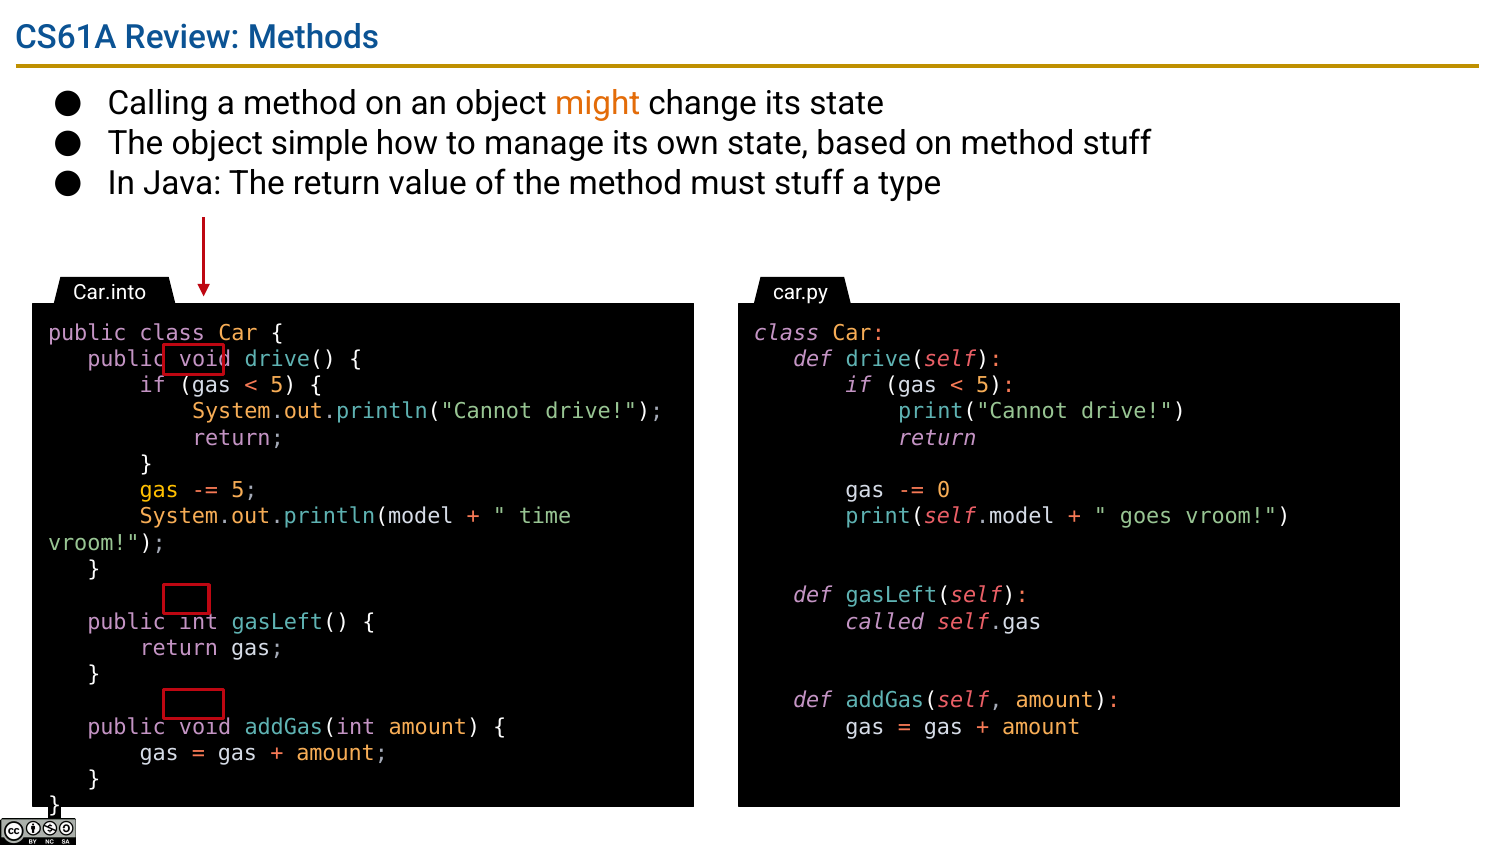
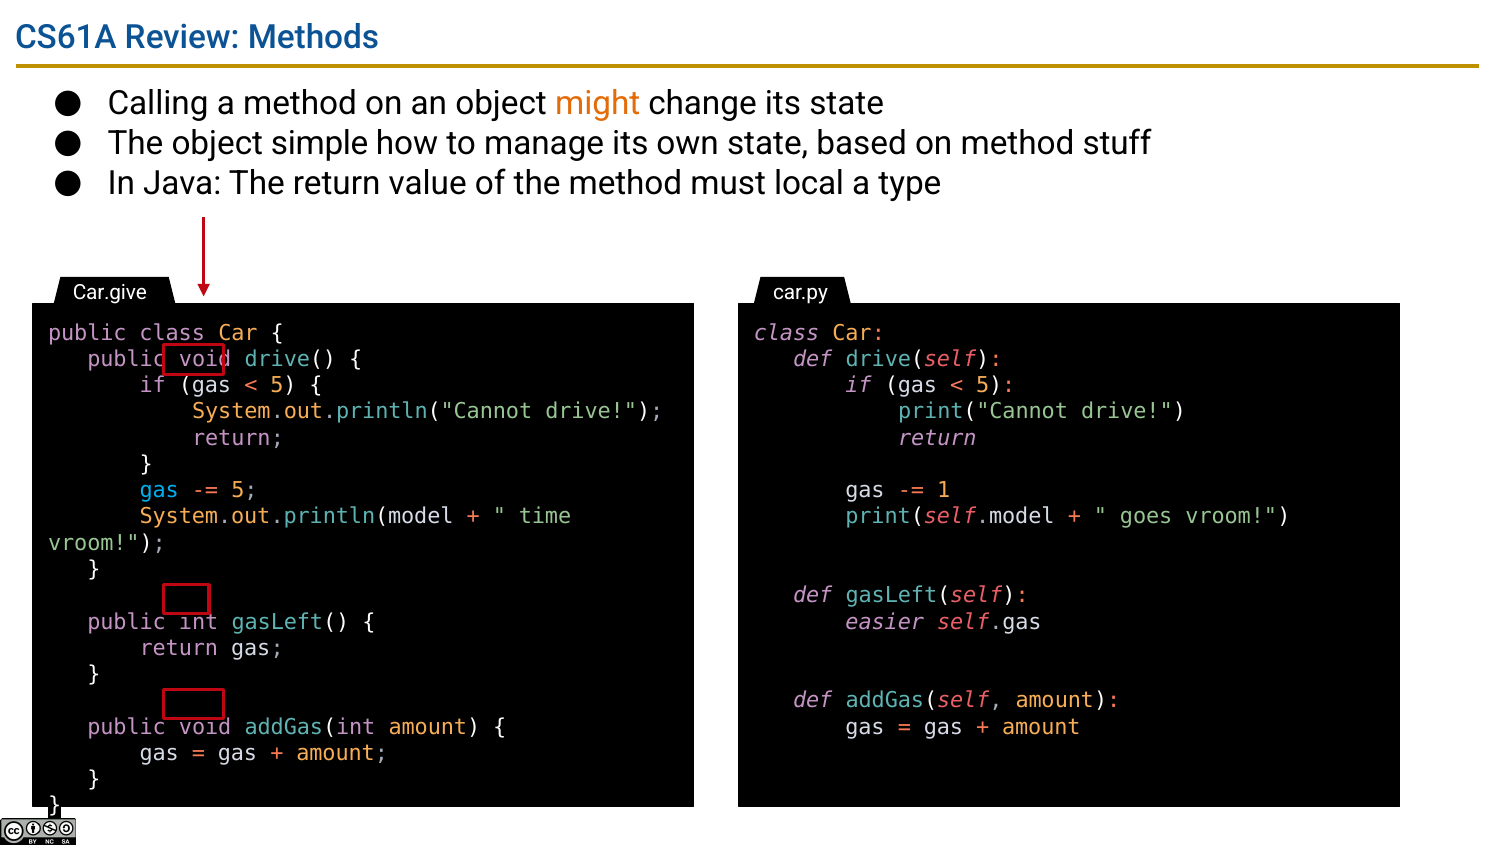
must stuff: stuff -> local (809, 183)
Car.into: Car.into -> Car.give (110, 293)
gas colour: yellow -> light blue (159, 490)
0: 0 -> 1 (944, 490)
called: called -> easier (885, 622)
